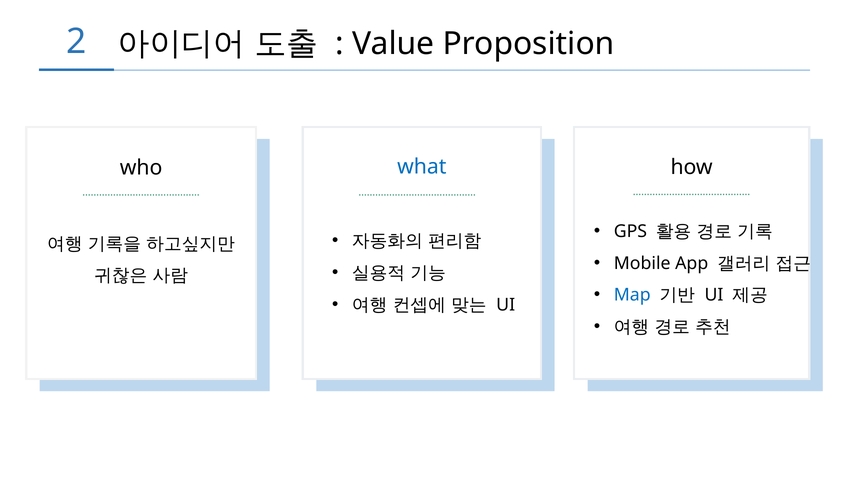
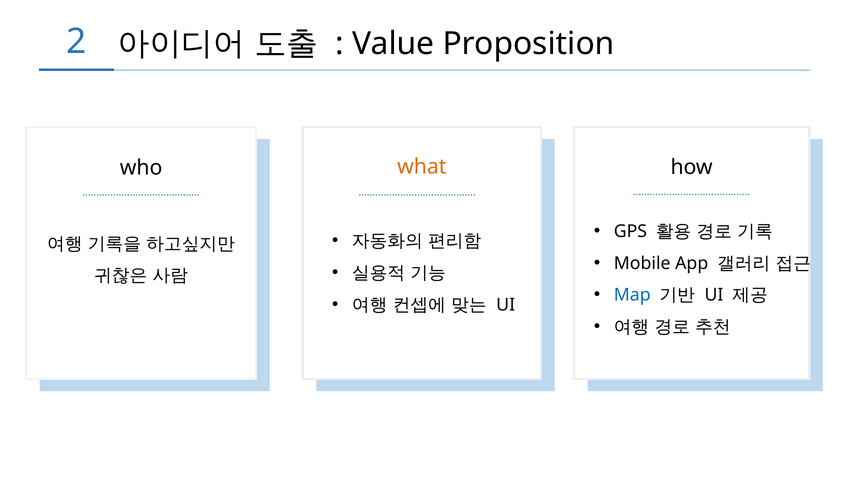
what colour: blue -> orange (422, 167)
